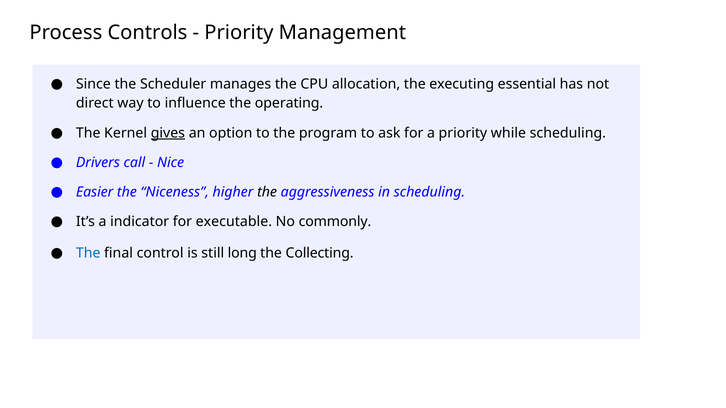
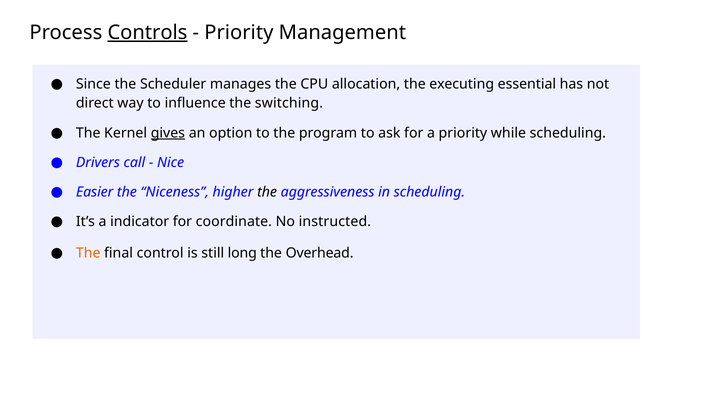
Controls underline: none -> present (147, 33)
operating: operating -> switching (289, 103)
executable: executable -> coordinate (234, 222)
commonly: commonly -> instructed (335, 222)
The colour: blue -> orange (88, 253)
Collecting: Collecting -> Overhead (320, 253)
